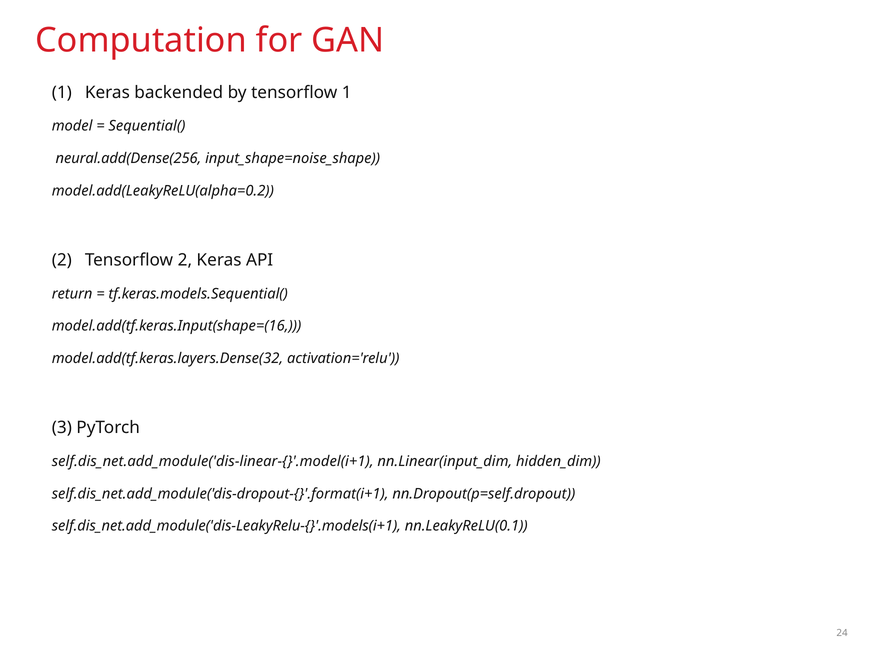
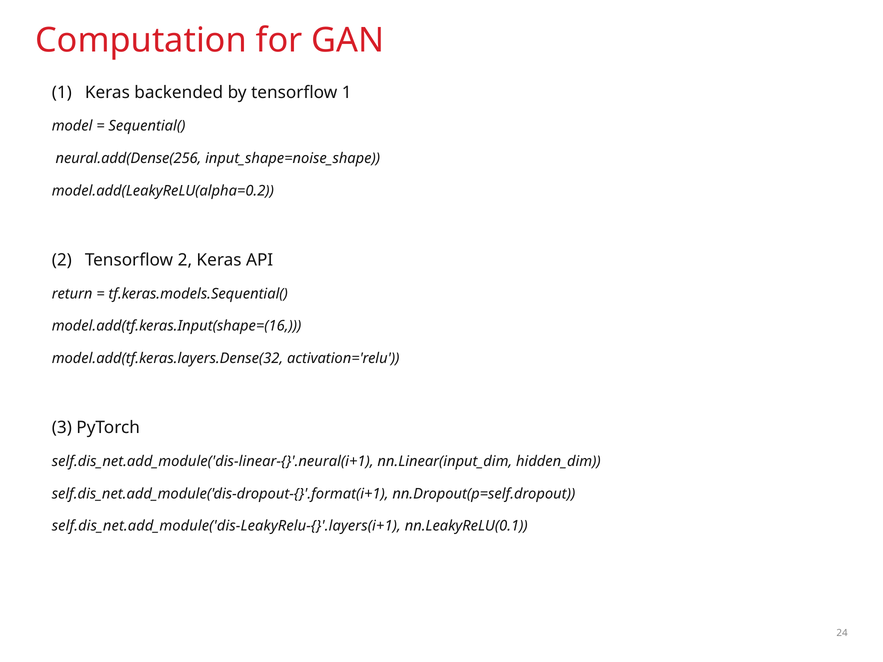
self.dis_net.add_module('dis-linear-{}'.model(i+1: self.dis_net.add_module('dis-linear-{}'.model(i+1 -> self.dis_net.add_module('dis-linear-{}'.neural(i+1 (213, 462)
self.dis_net.add_module('dis-LeakyRelu-{}'.models(i+1: self.dis_net.add_module('dis-LeakyRelu-{}'.models(i+1 -> self.dis_net.add_module('dis-LeakyRelu-{}'.layers(i+1 (226, 526)
